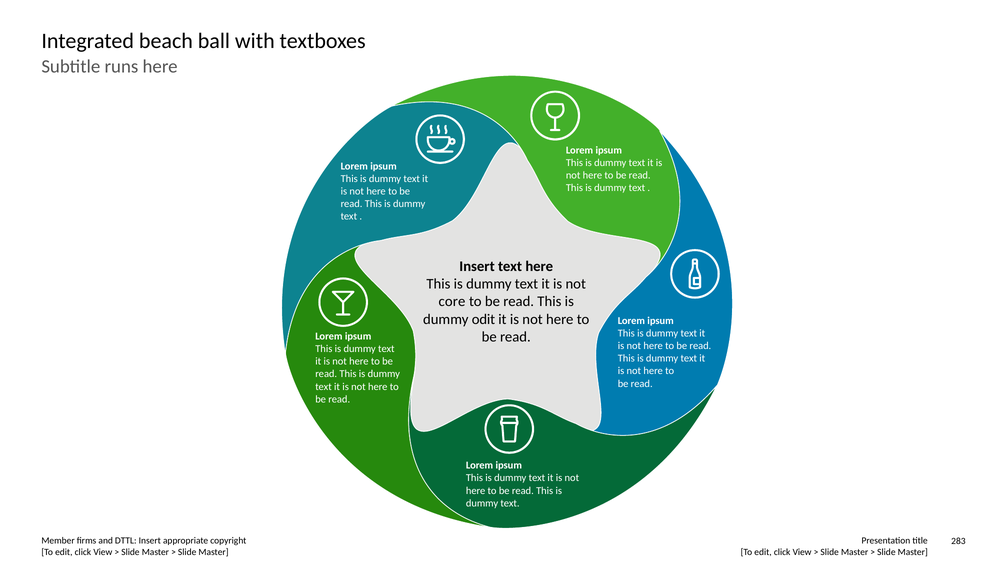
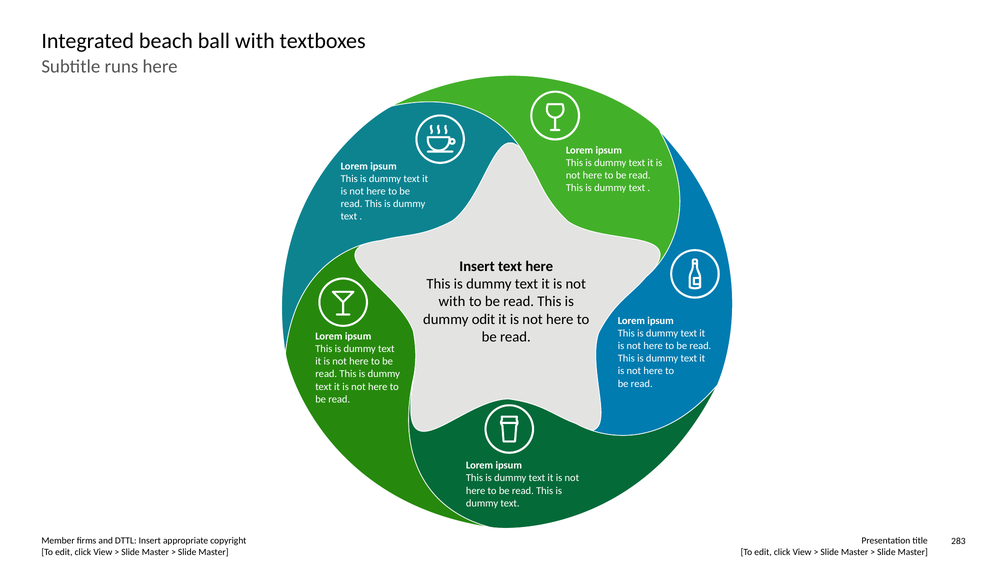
core: core -> with (452, 302)
